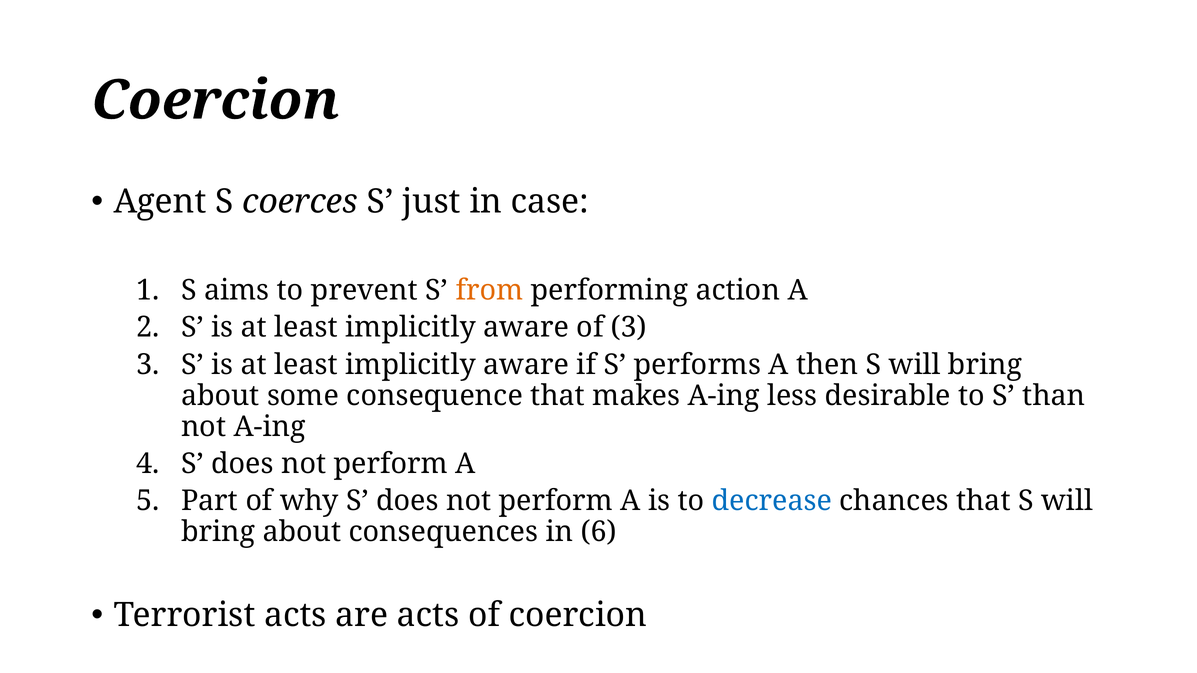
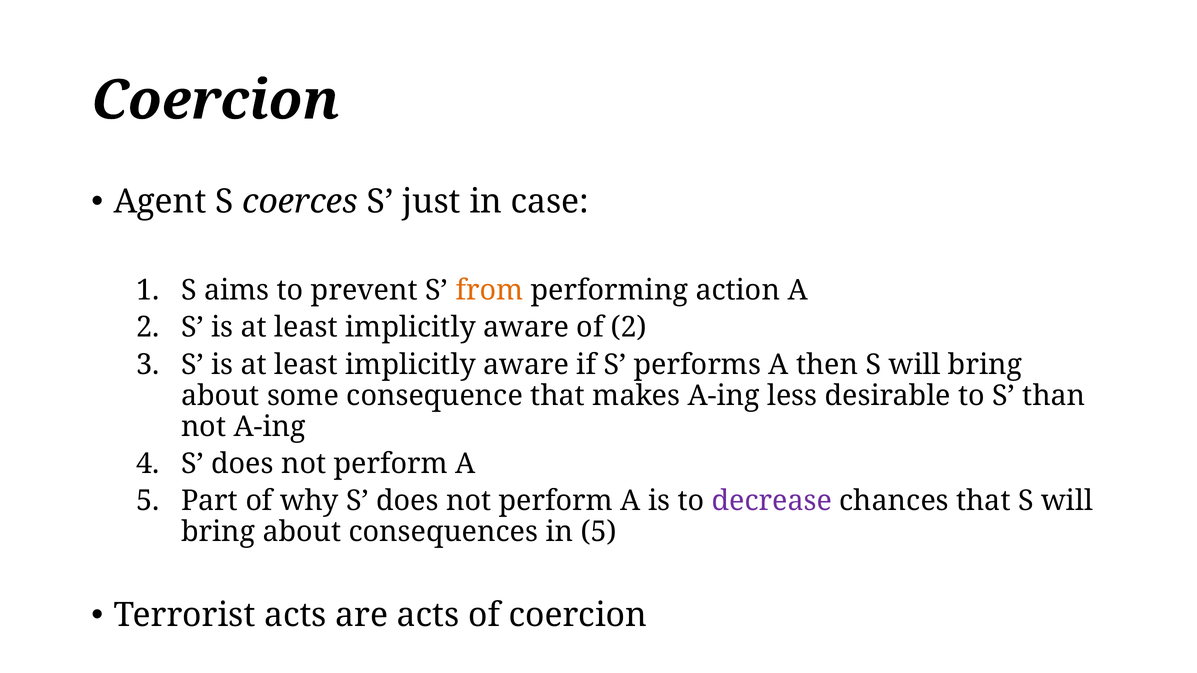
of 3: 3 -> 2 (629, 328)
decrease colour: blue -> purple (772, 501)
in 6: 6 -> 5 (599, 532)
